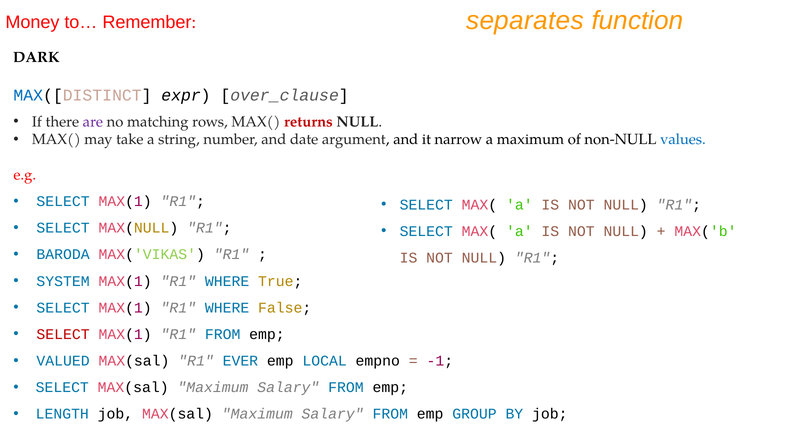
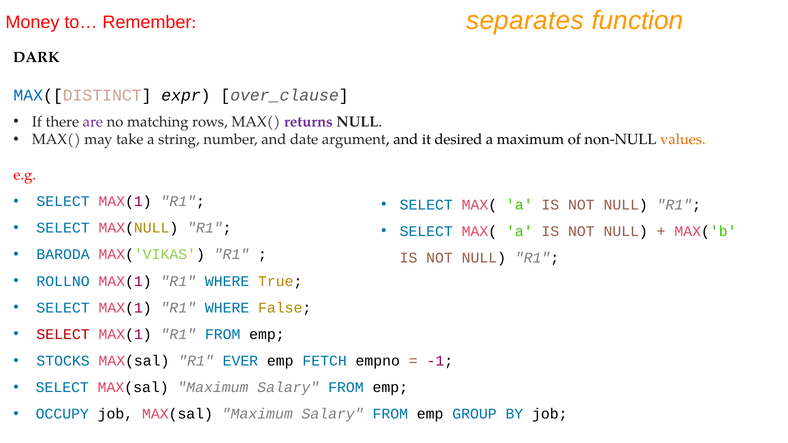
returns colour: red -> purple (308, 122)
narrow: narrow -> desired (458, 140)
values colour: blue -> orange (683, 140)
SYSTEM: SYSTEM -> ROLLNO (63, 281)
VALUED: VALUED -> STOCKS (63, 361)
LOCAL: LOCAL -> FETCH (325, 361)
LENGTH: LENGTH -> OCCUPY (62, 414)
